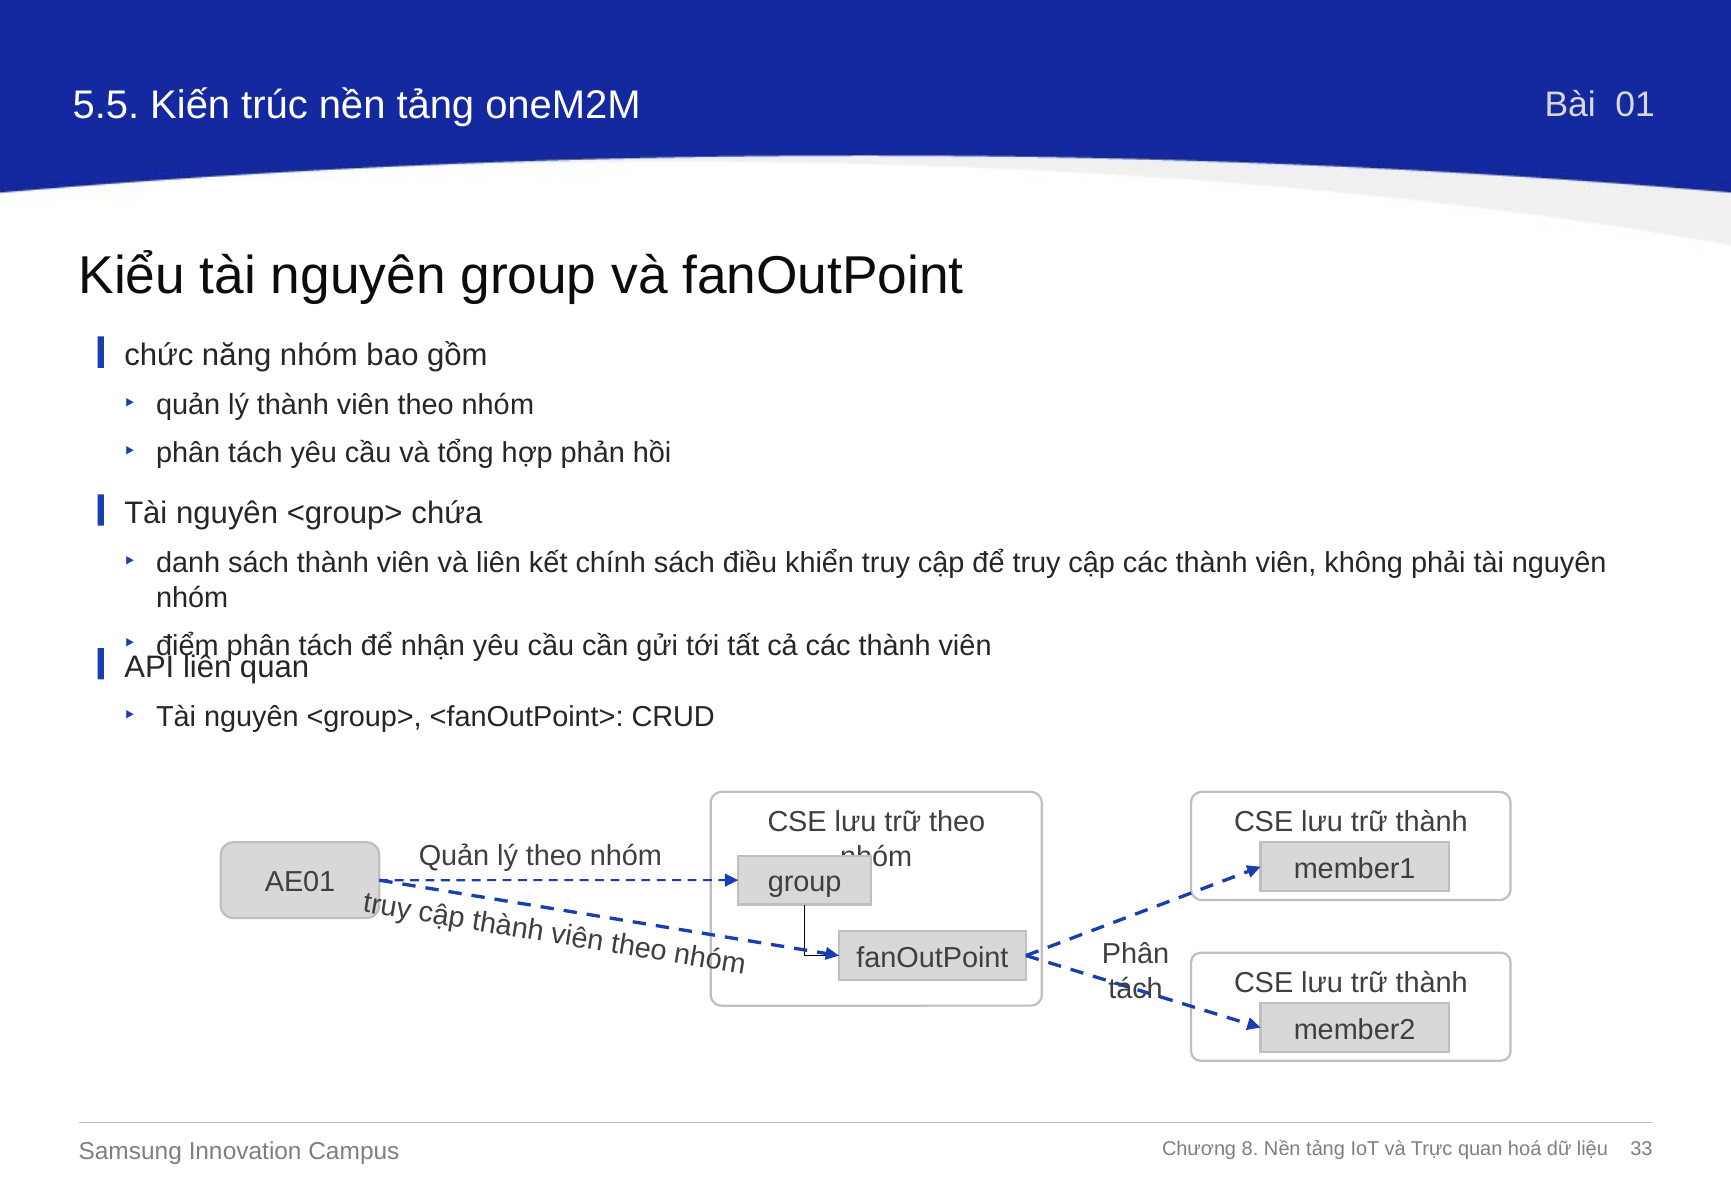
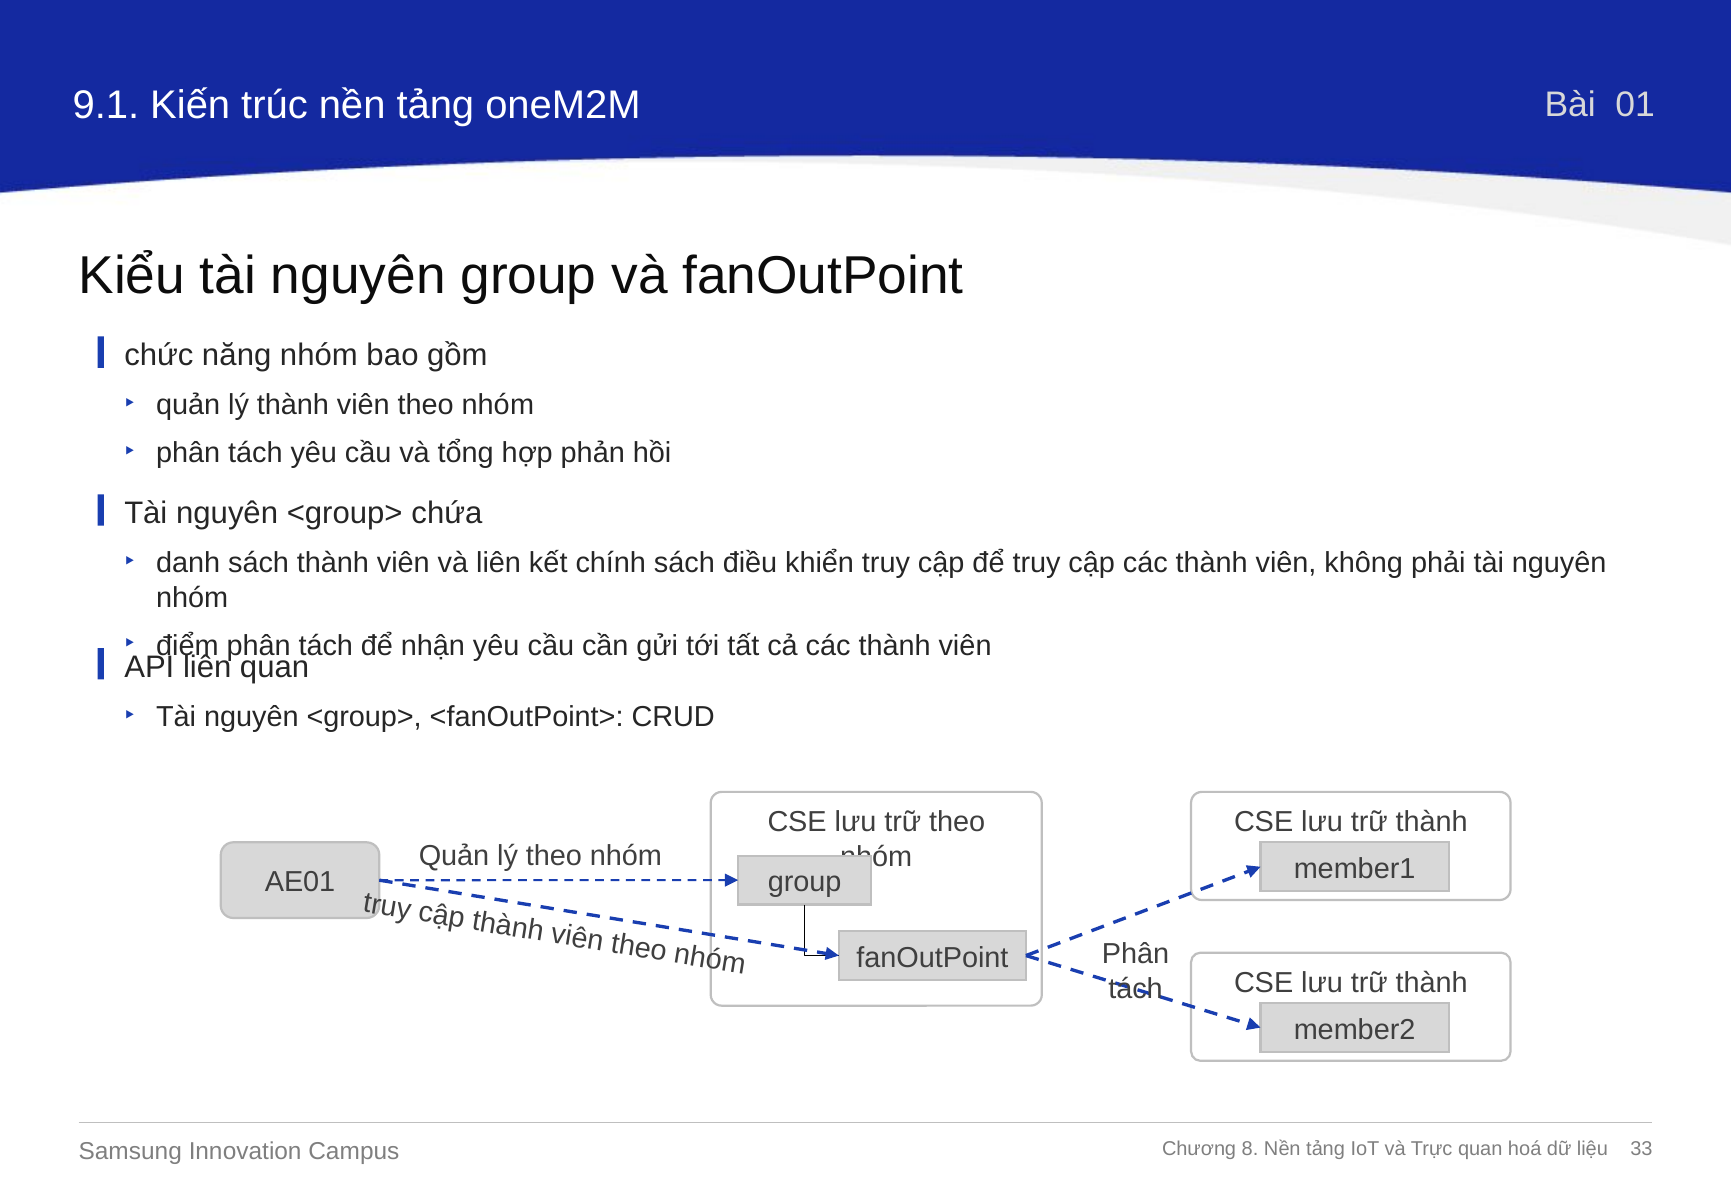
5.5: 5.5 -> 9.1 (106, 105)
